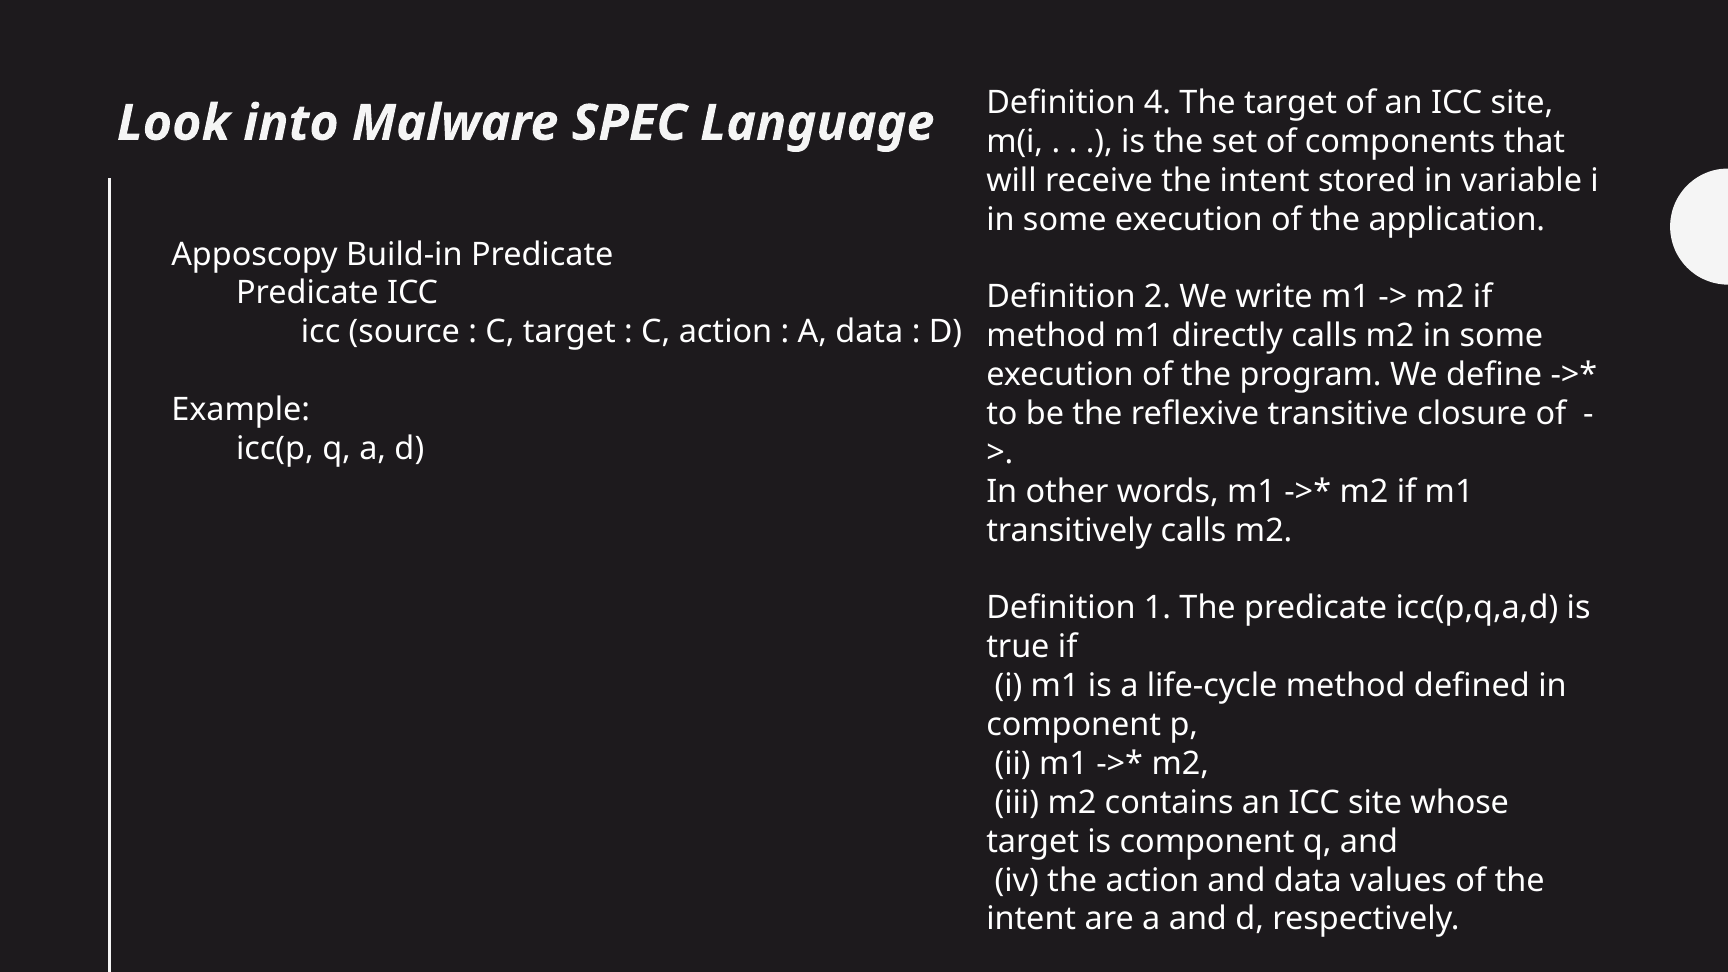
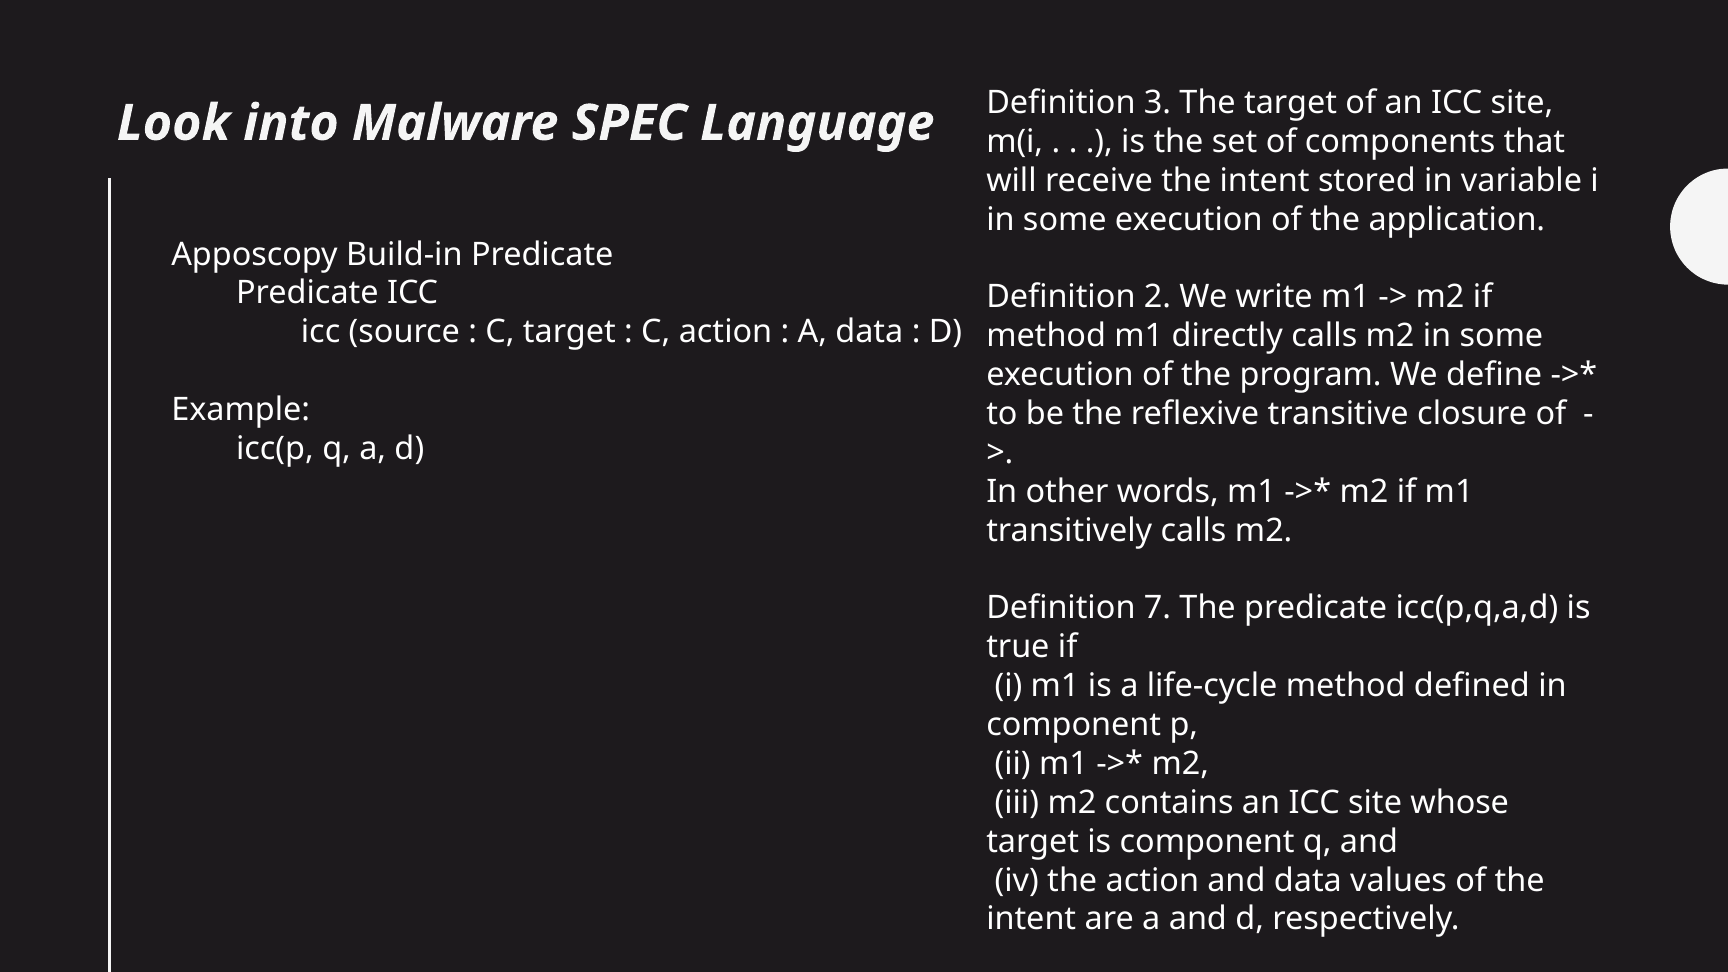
4: 4 -> 3 (1157, 103)
1: 1 -> 7 (1157, 608)
